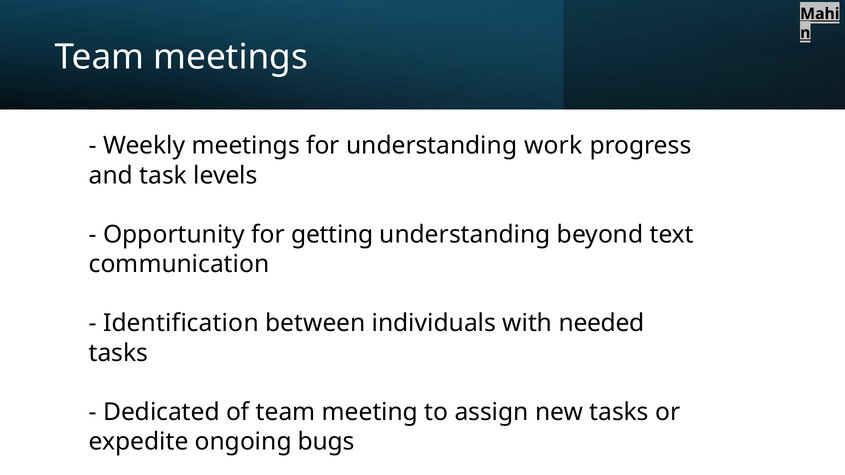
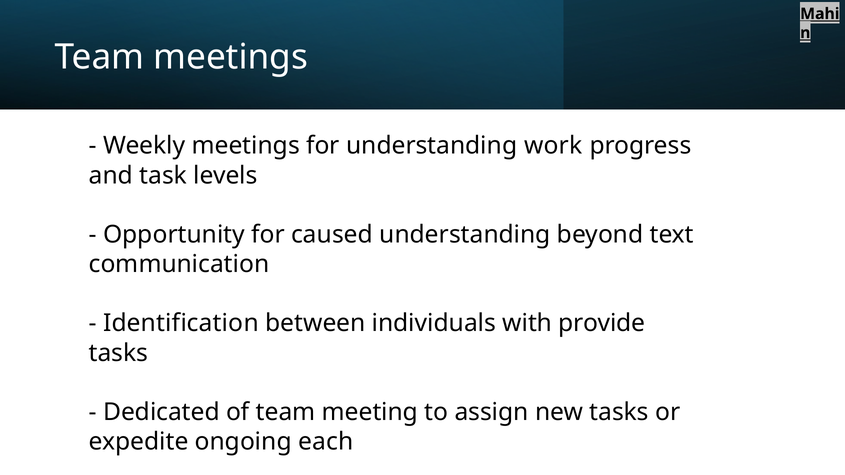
getting: getting -> caused (332, 235)
needed: needed -> provide (602, 324)
bugs: bugs -> each (326, 442)
